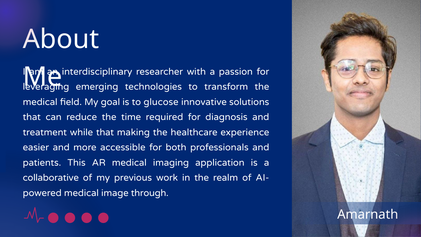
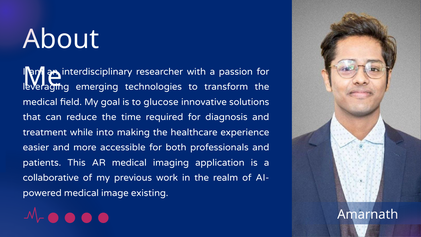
while that: that -> into (105, 132)
through: through -> existing (150, 193)
